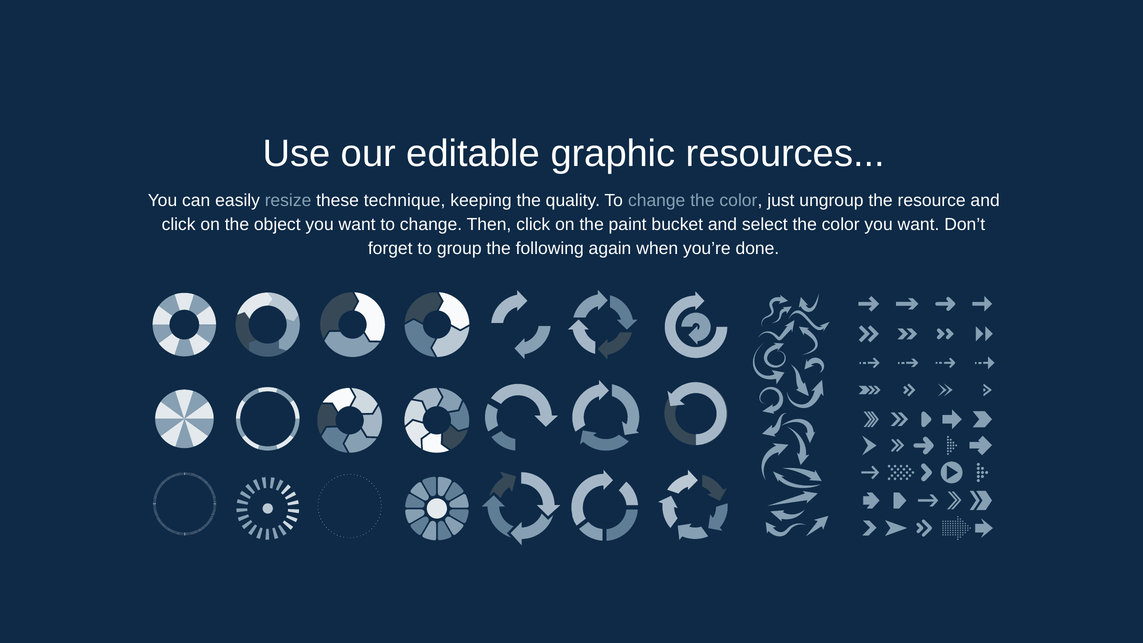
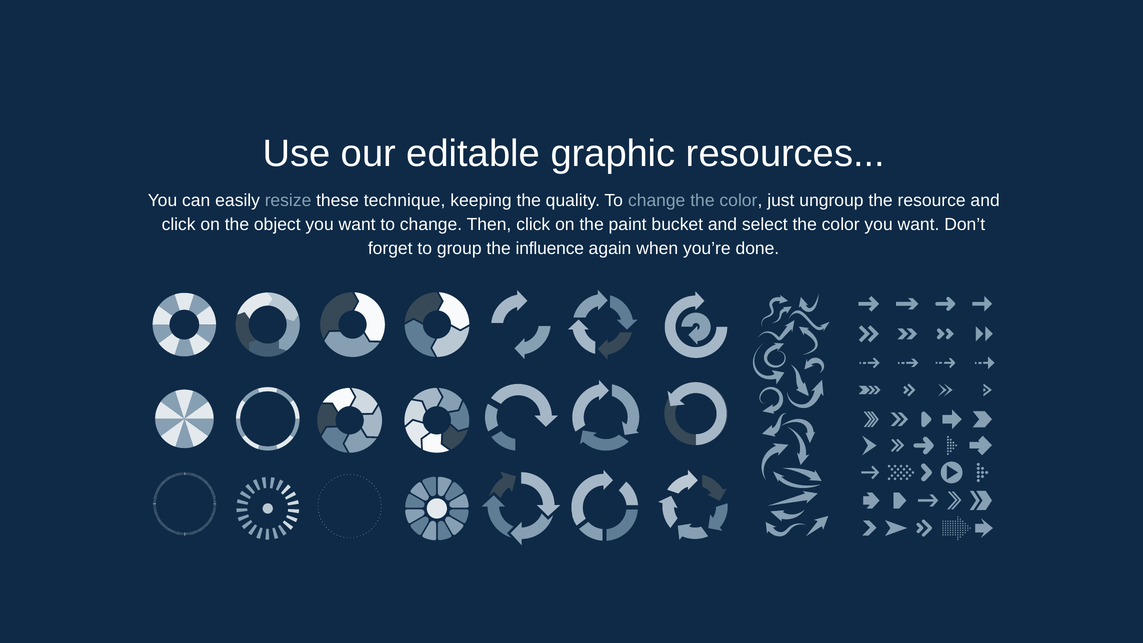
following: following -> influence (550, 249)
